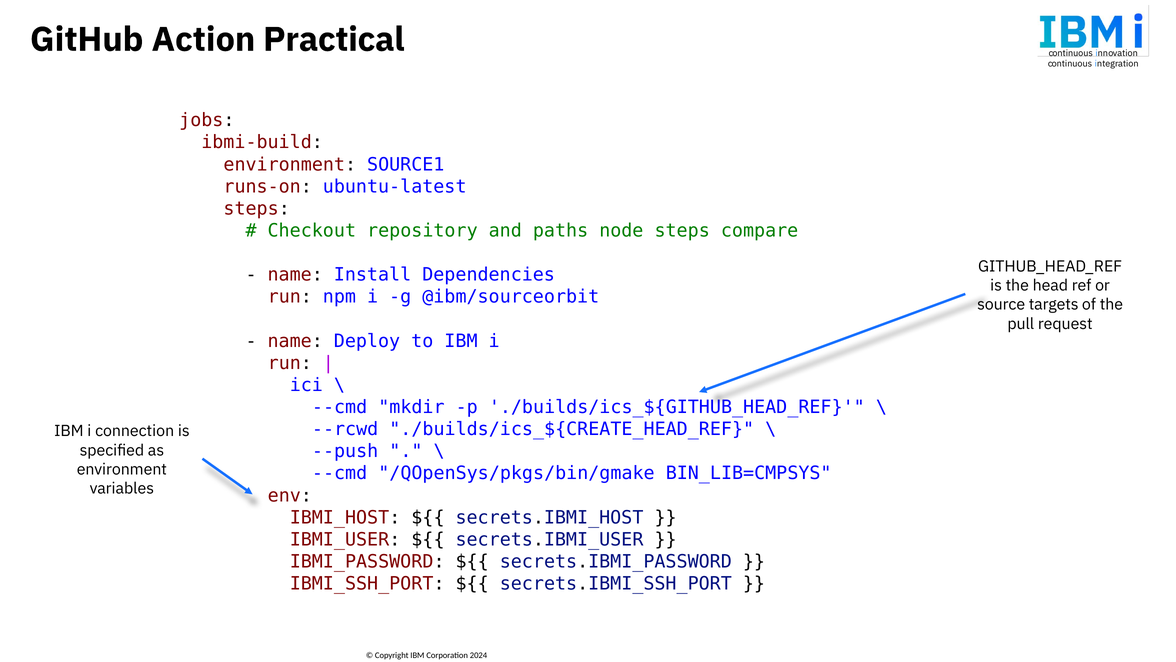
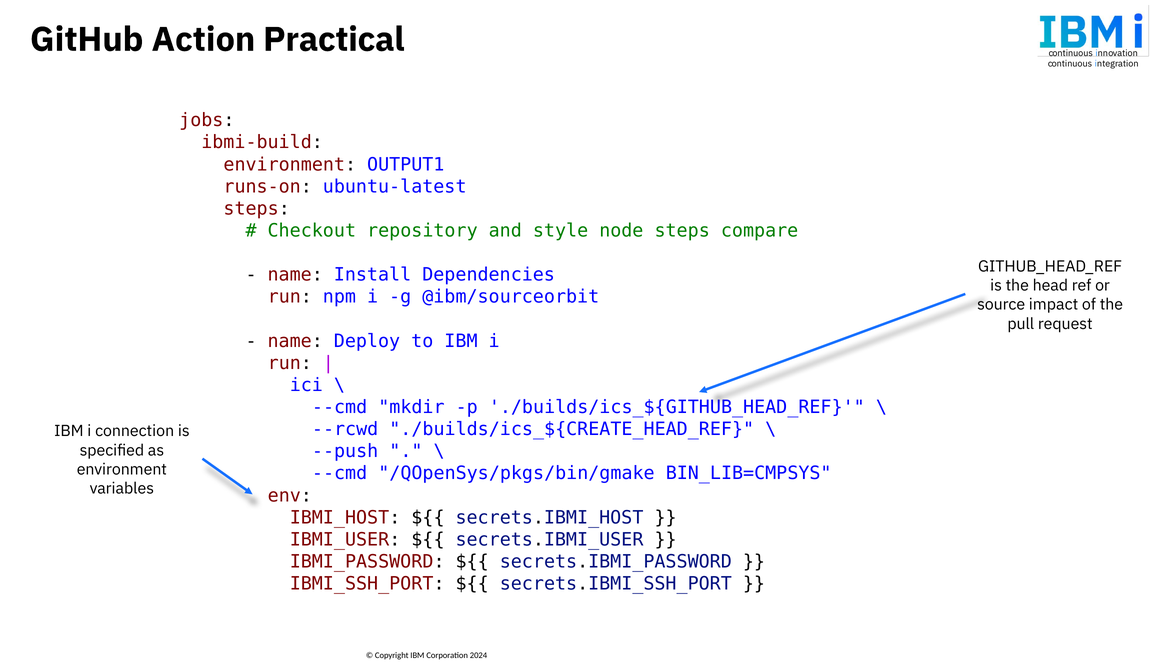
SOURCE1: SOURCE1 -> OUTPUT1 (406, 164)
paths: paths -> style (561, 231)
targets: targets -> impact (1054, 304)
